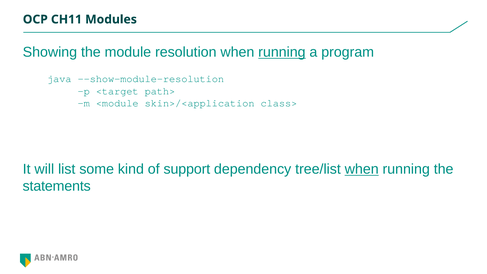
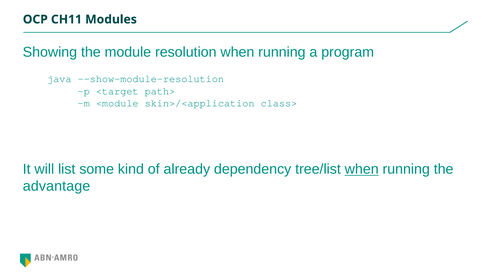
running underline: present -> none (282, 52)
support: support -> already (187, 169)
statements: statements -> advantage (57, 186)
